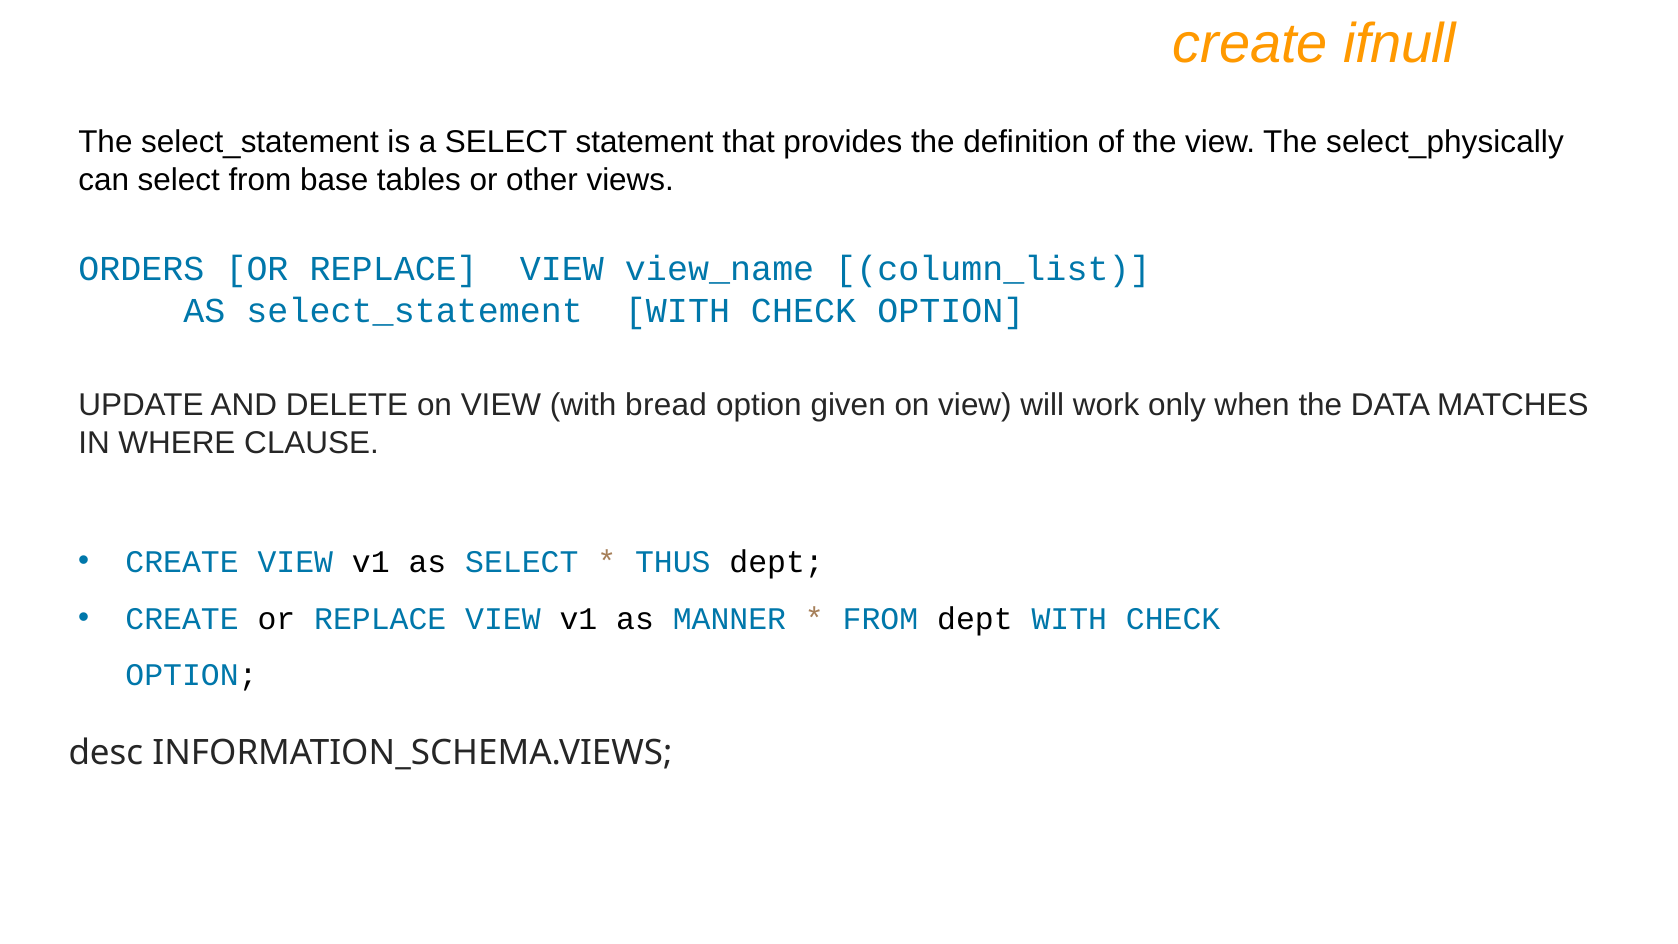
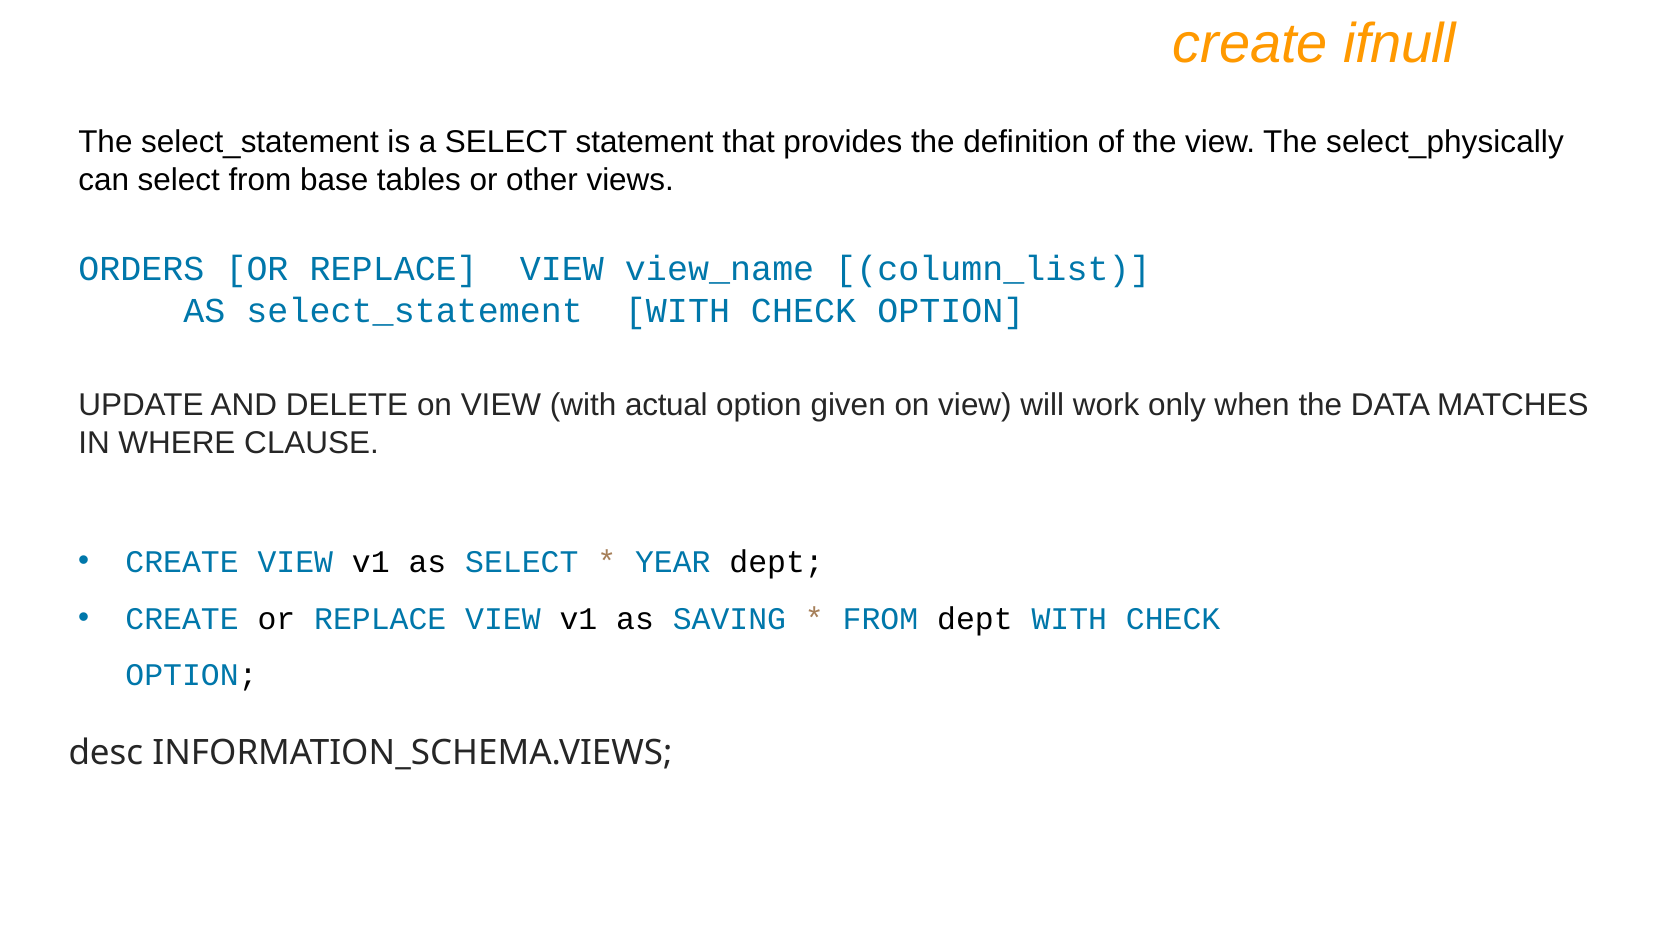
bread: bread -> actual (666, 405)
THUS: THUS -> YEAR (673, 562)
MANNER: MANNER -> SAVING (729, 619)
